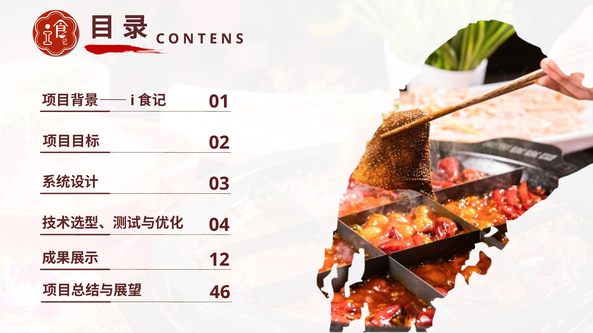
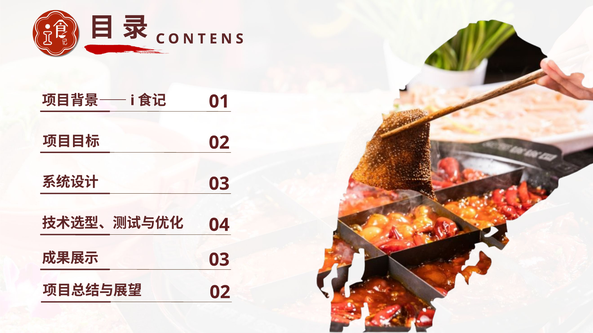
12: 12 -> 03 (219, 260)
46: 46 -> 02 (220, 293)
